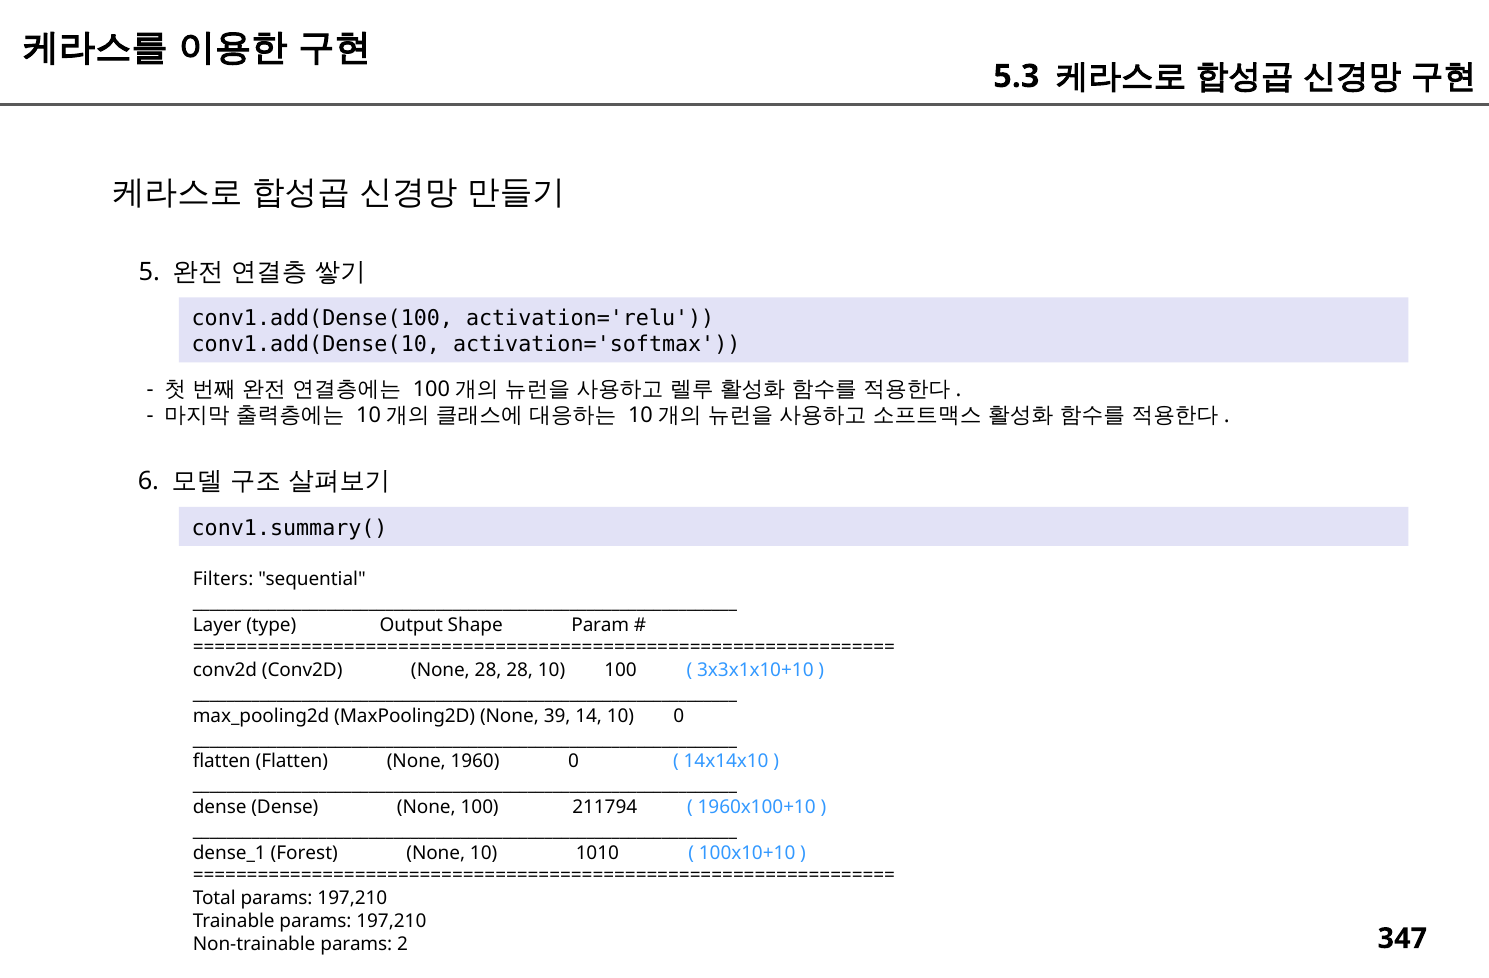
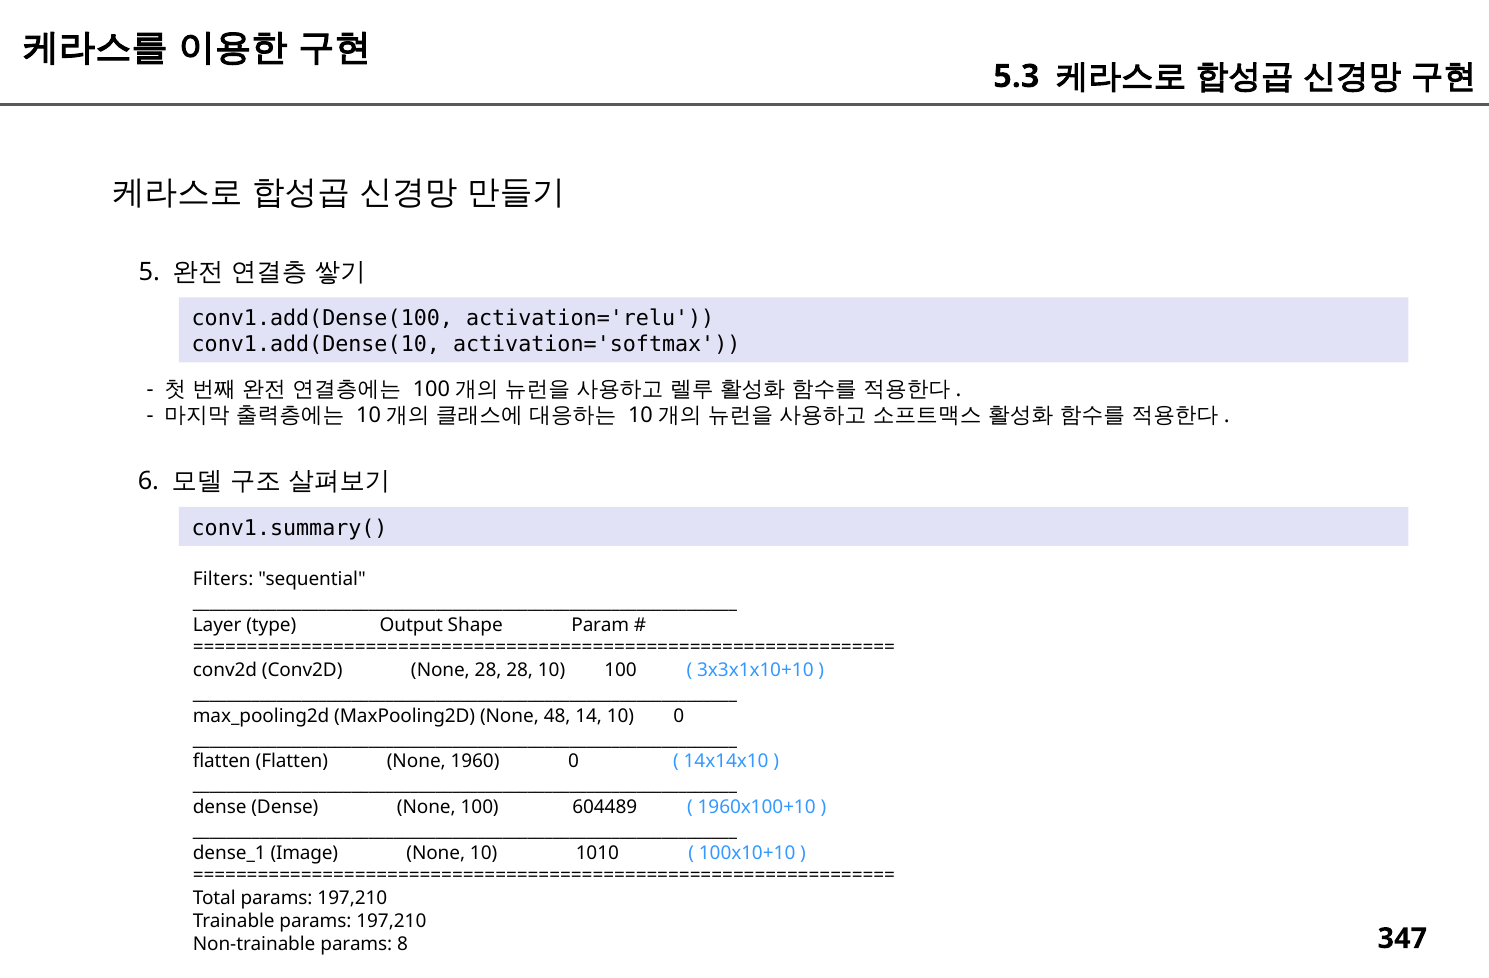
39: 39 -> 48 (557, 716)
211794: 211794 -> 604489 (605, 807)
Forest: Forest -> Image (304, 853)
2: 2 -> 8 (403, 944)
